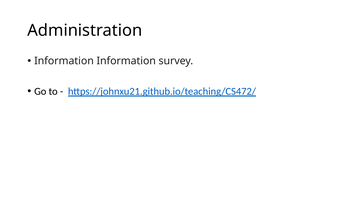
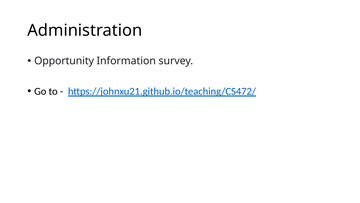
Information: Information -> Opportunity (64, 61)
